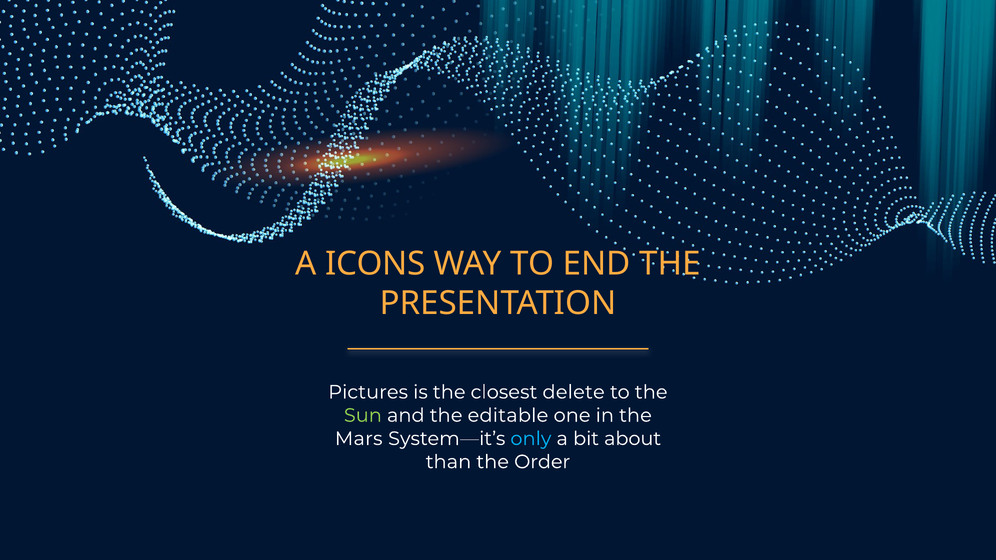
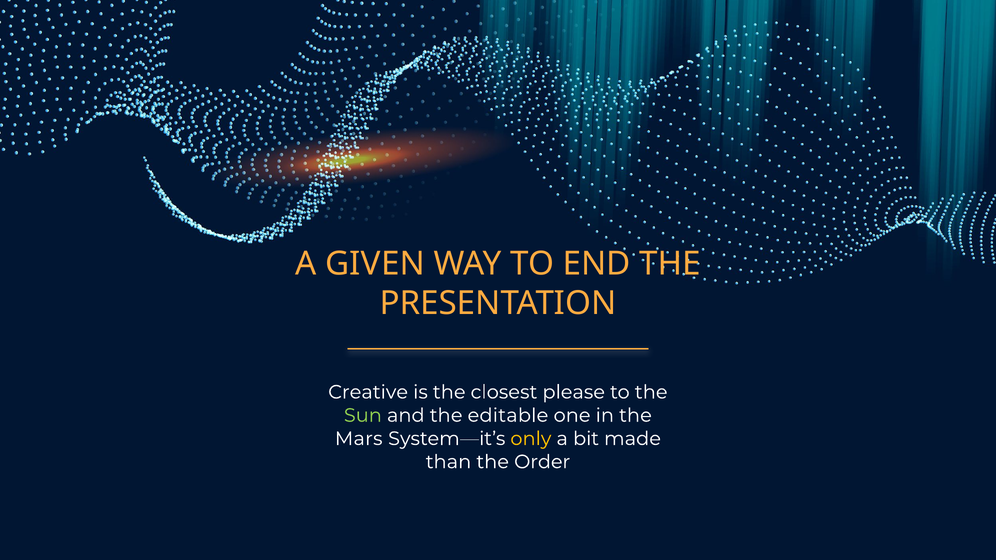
ICONS: ICONS -> GIVEN (375, 264)
Pictures: Pictures -> Creative (368, 392)
delete: delete -> please (574, 392)
only colour: light blue -> yellow (531, 439)
about: about -> made (633, 439)
